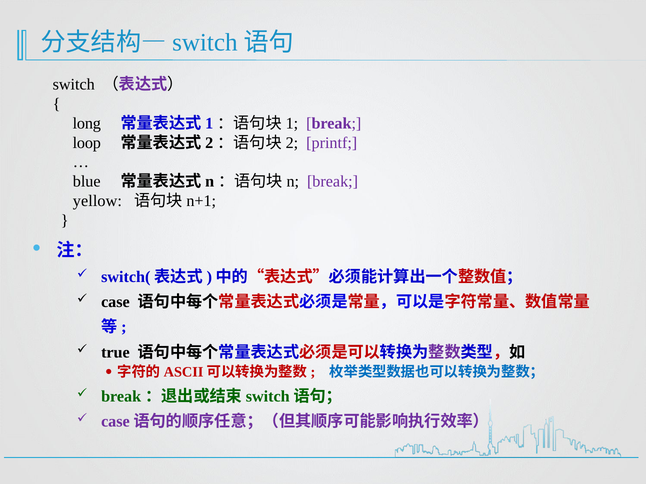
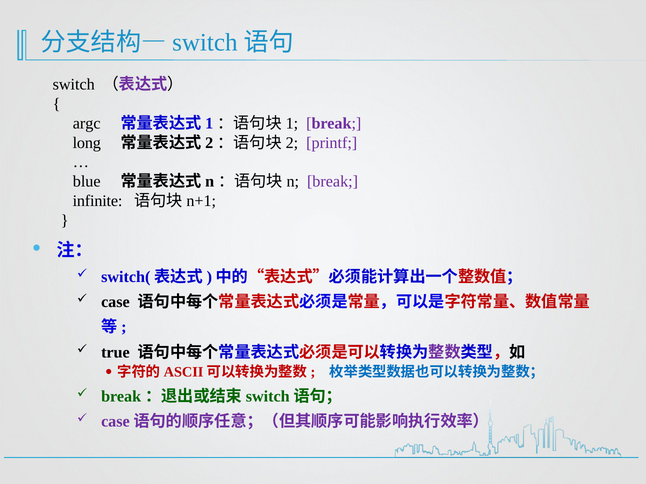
long: long -> argc (87, 124)
loop: loop -> long (87, 143)
yellow: yellow -> infinite (98, 201)
